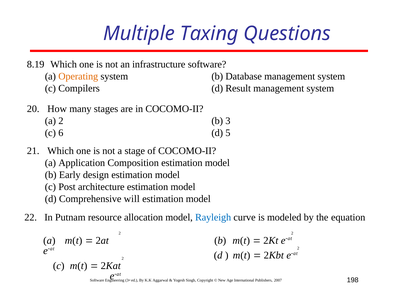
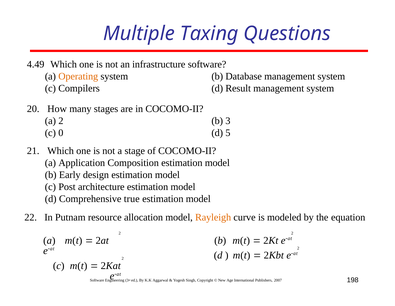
8.19: 8.19 -> 4.49 (36, 64)
6: 6 -> 0 (61, 132)
will: will -> true (132, 198)
Rayleigh colour: blue -> orange (213, 217)
